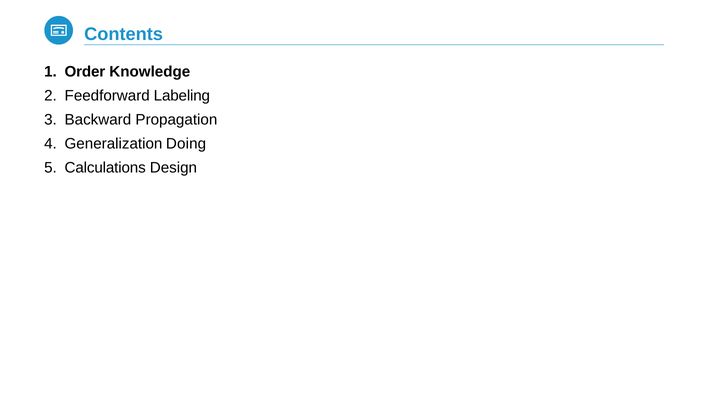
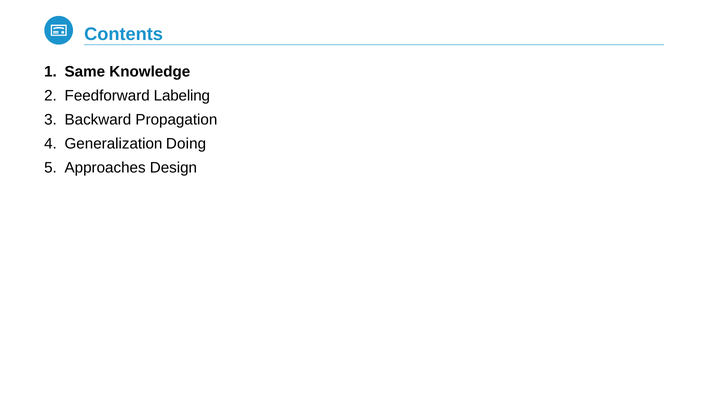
Order: Order -> Same (85, 72)
Calculations: Calculations -> Approaches (105, 168)
